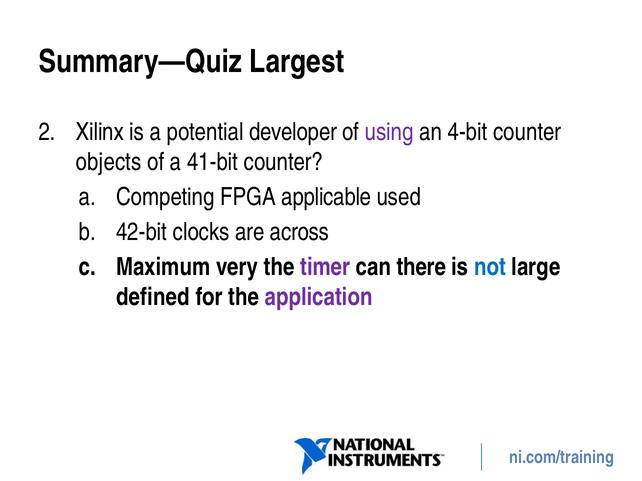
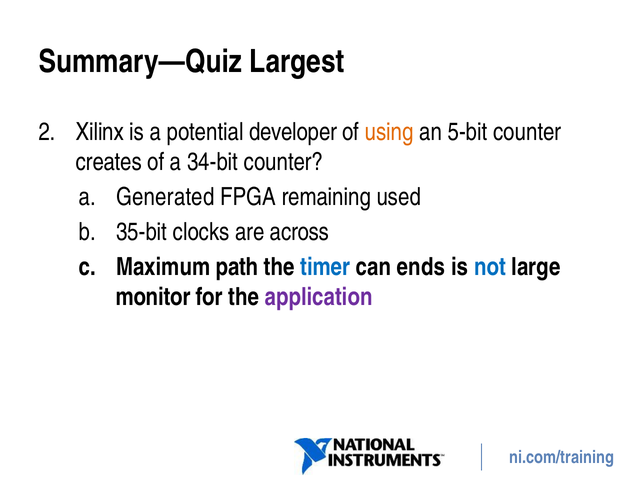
using colour: purple -> orange (389, 132)
4-bit: 4-bit -> 5-bit (468, 132)
objects: objects -> creates (109, 162)
41-bit: 41-bit -> 34-bit (213, 162)
Competing: Competing -> Generated (165, 197)
applicable: applicable -> remaining (326, 197)
42-bit: 42-bit -> 35-bit (142, 232)
very: very -> path (237, 267)
timer colour: purple -> blue (325, 267)
there: there -> ends (421, 267)
defined: defined -> monitor (153, 297)
